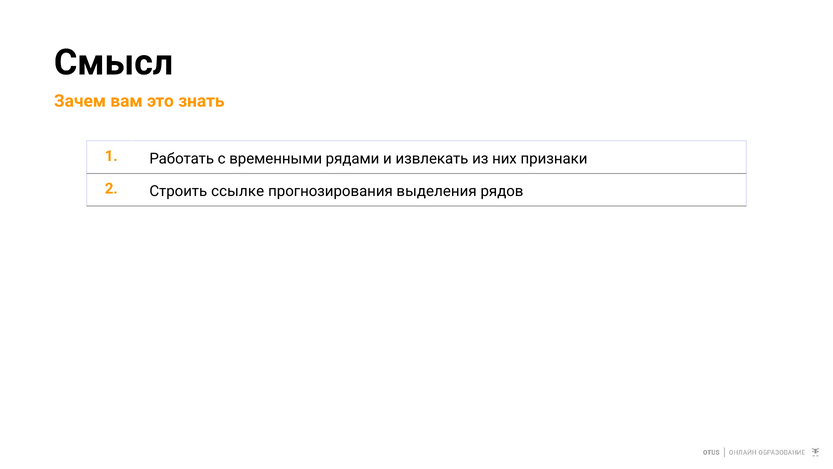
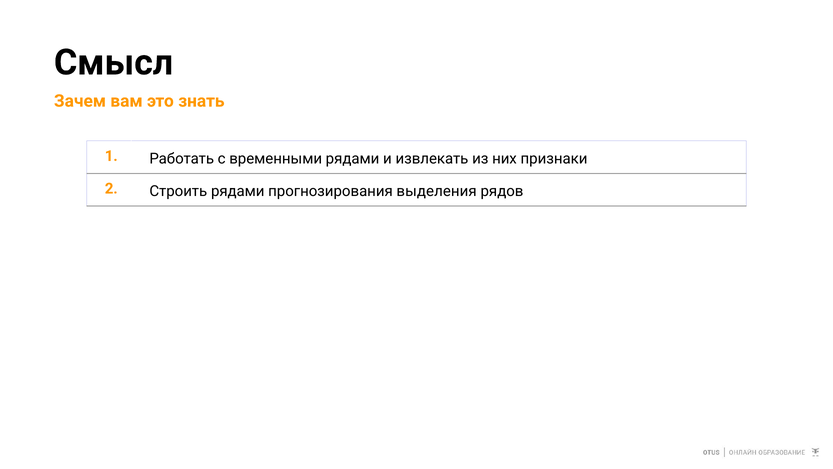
Строить ссылке: ссылке -> рядами (238, 191)
